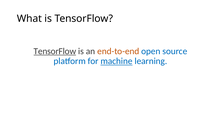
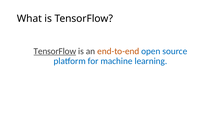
machine underline: present -> none (117, 61)
